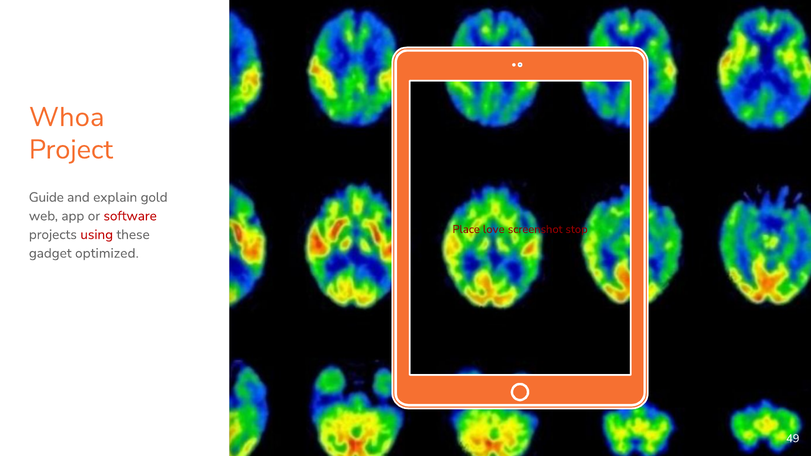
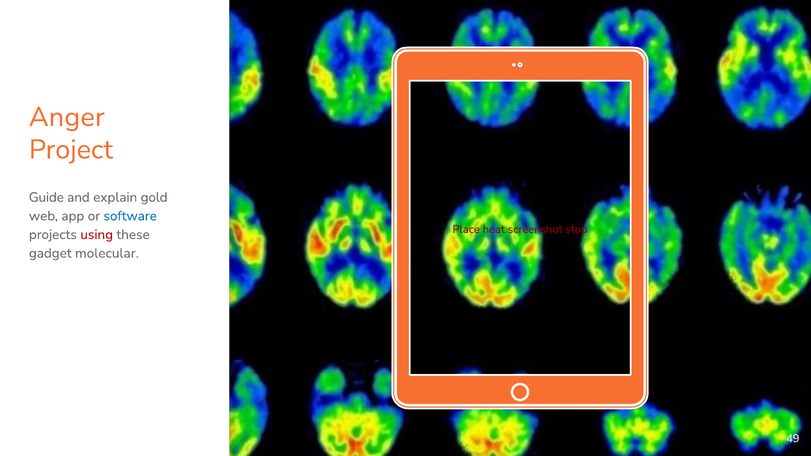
Whoa: Whoa -> Anger (67, 117)
software colour: red -> blue (130, 216)
love: love -> heat (494, 229)
optimized: optimized -> molecular (107, 253)
